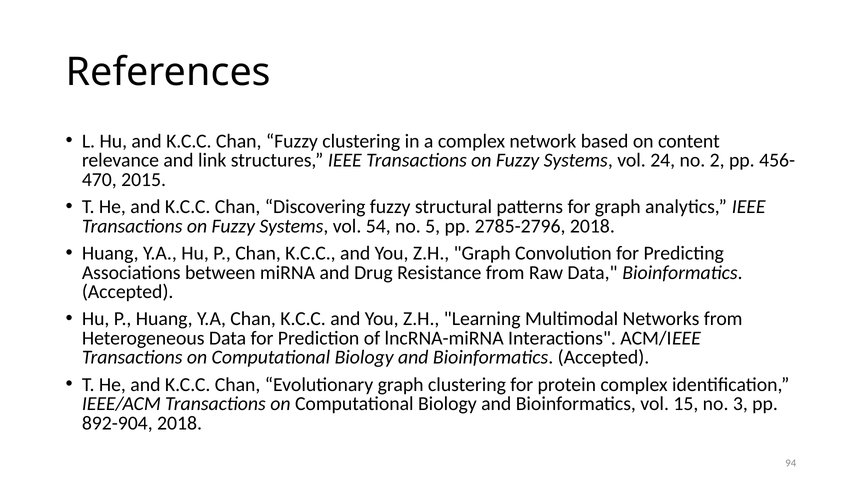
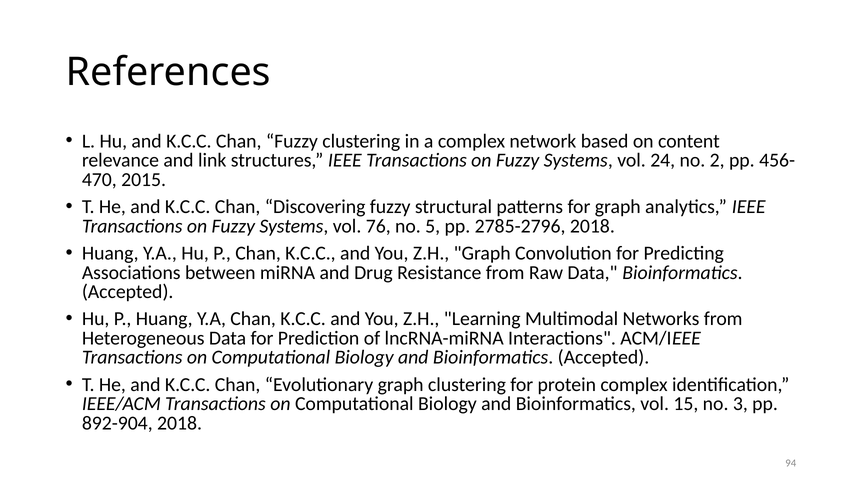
54: 54 -> 76 (378, 226)
